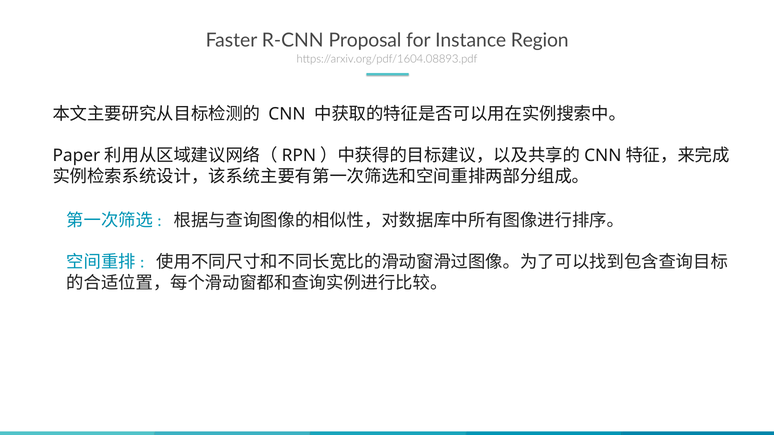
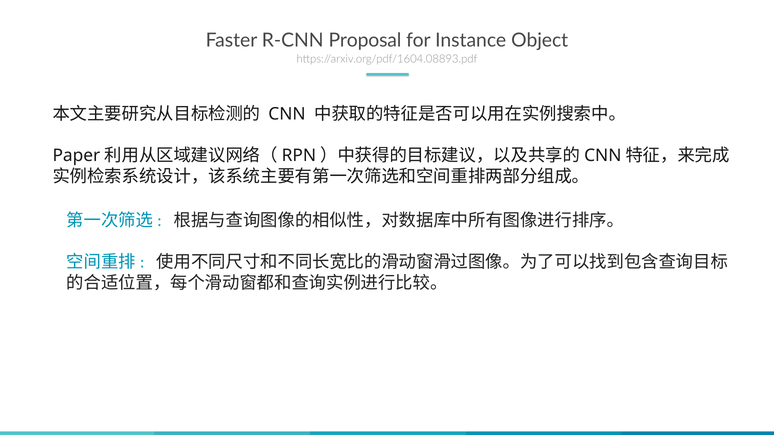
Region: Region -> Object (540, 40)
